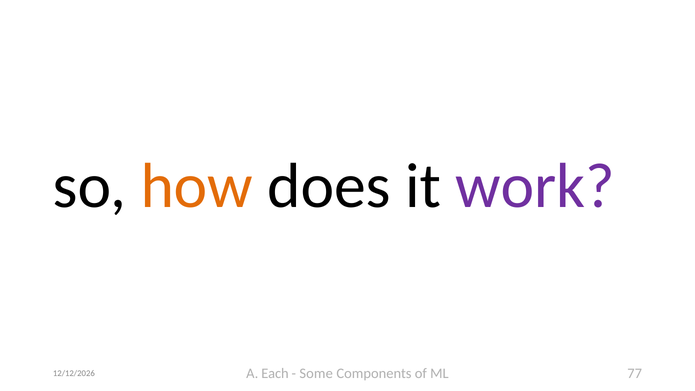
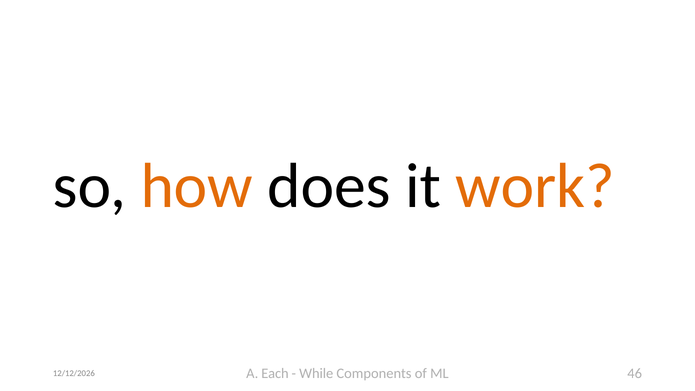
work colour: purple -> orange (535, 186)
Some: Some -> While (316, 374)
77: 77 -> 46 (635, 374)
